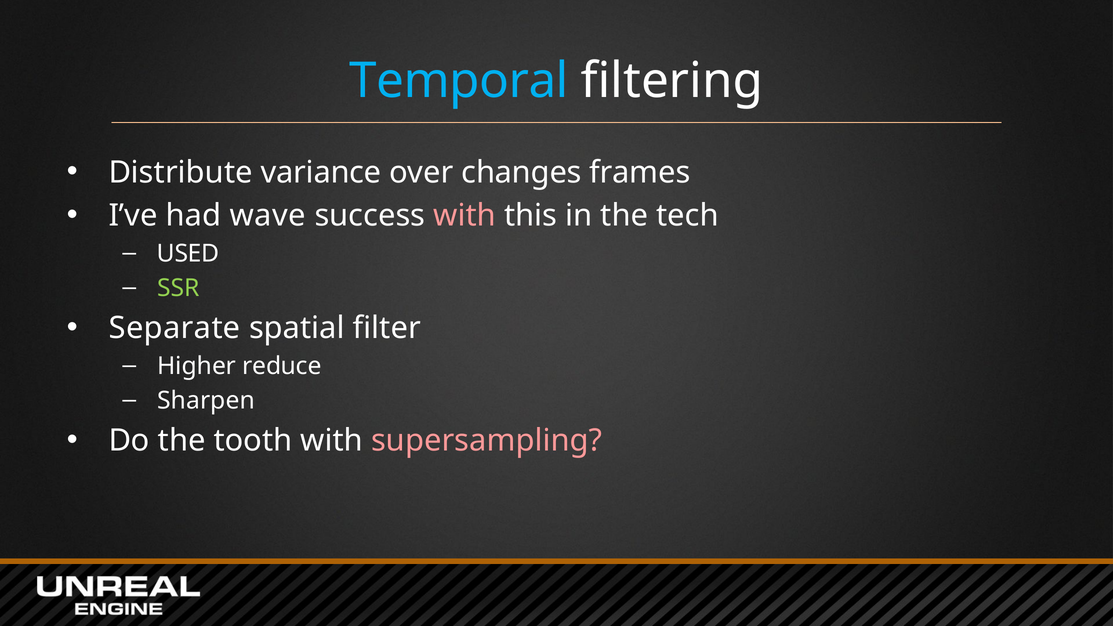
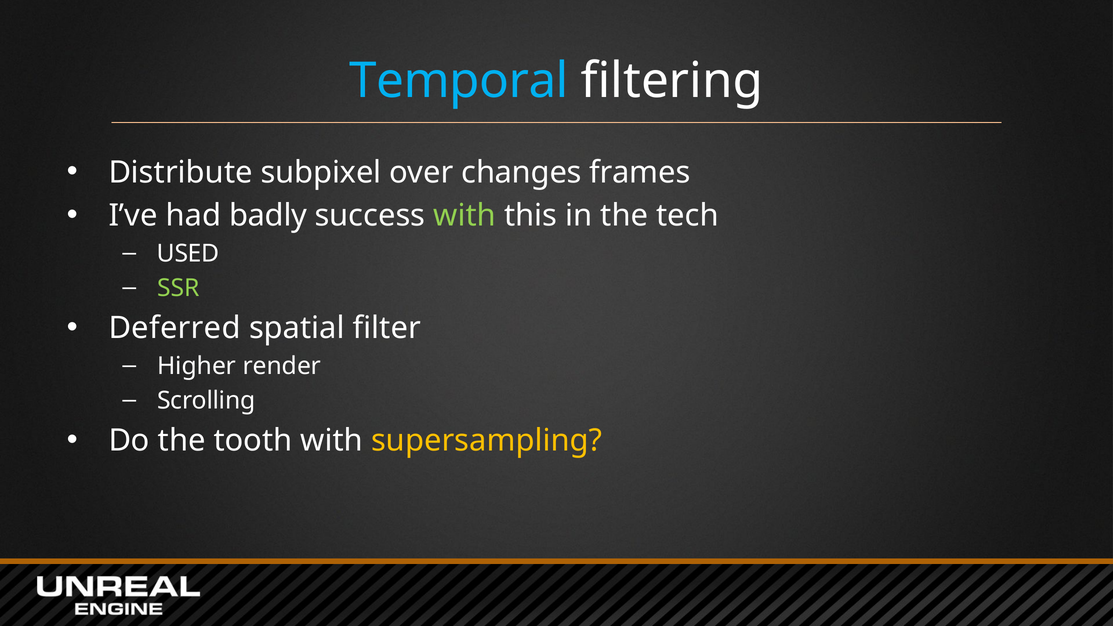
variance: variance -> subpixel (321, 172)
wave: wave -> badly (268, 216)
with colour: pink -> light green (465, 216)
Separate: Separate -> Deferred (175, 328)
reduce: reduce -> render (282, 366)
Sharpen: Sharpen -> Scrolling (206, 401)
supersampling colour: pink -> yellow (487, 441)
